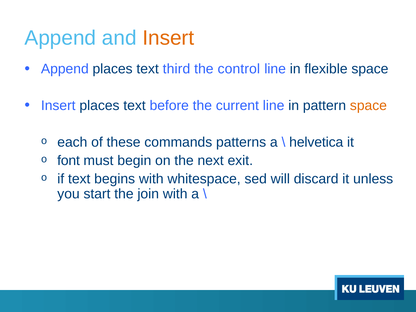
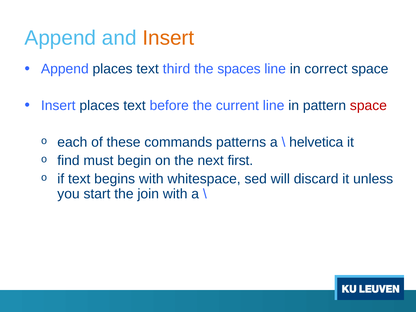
control: control -> spaces (239, 69)
flexible: flexible -> correct (326, 69)
space colour: orange -> red (368, 105)
font: font -> find (68, 160)
exit: exit -> first (240, 160)
